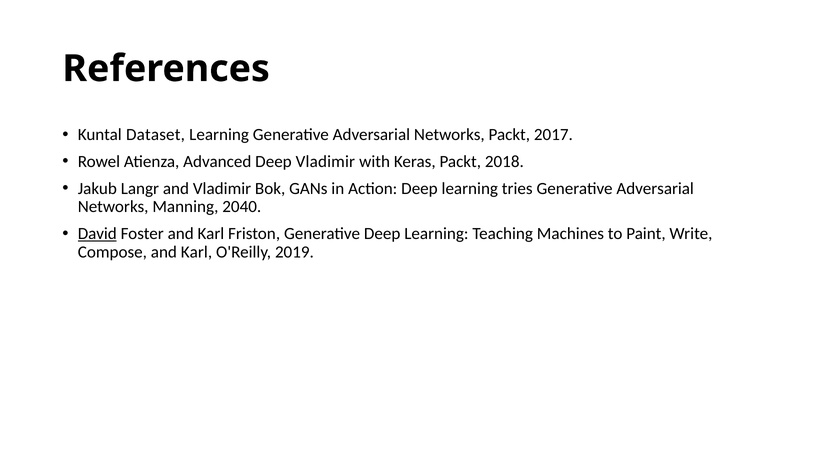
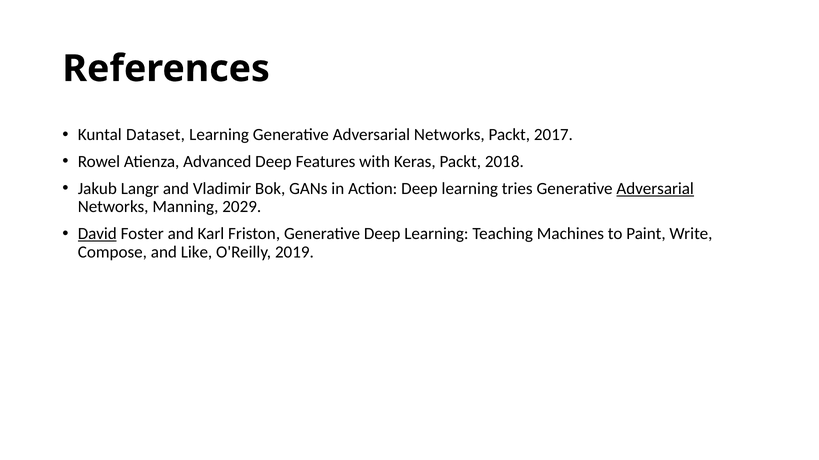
Deep Vladimir: Vladimir -> Features (326, 162)
Adversarial underline: none -> present (655, 189)
2040: 2040 -> 2029 (242, 207)
Compose and Karl: Karl -> Like (197, 253)
